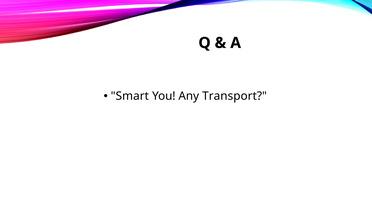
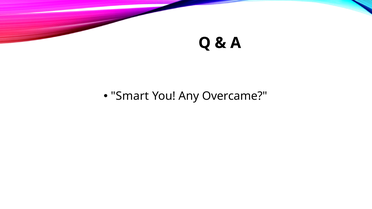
Transport: Transport -> Overcame (235, 96)
